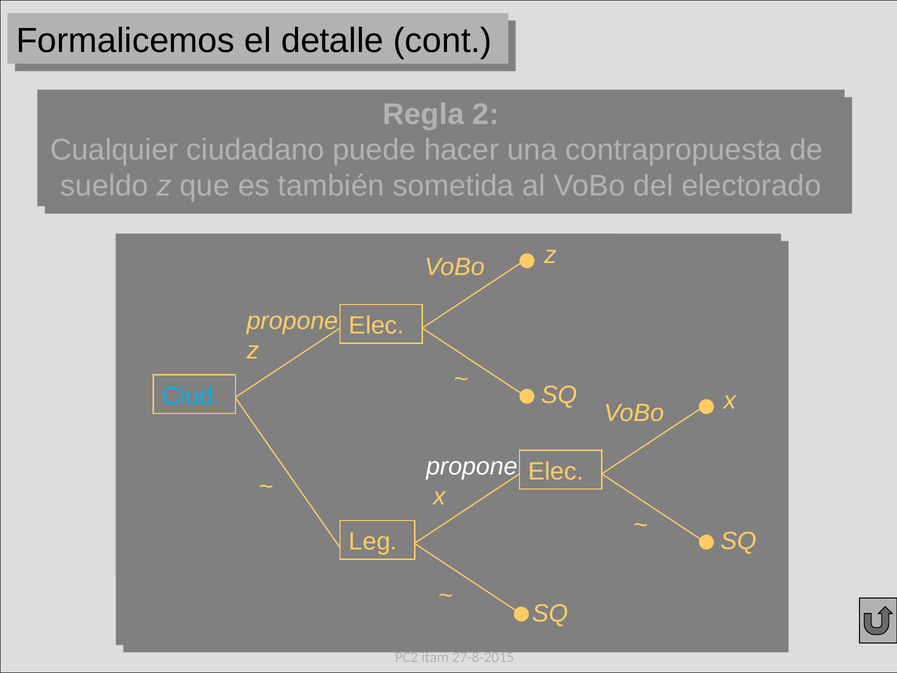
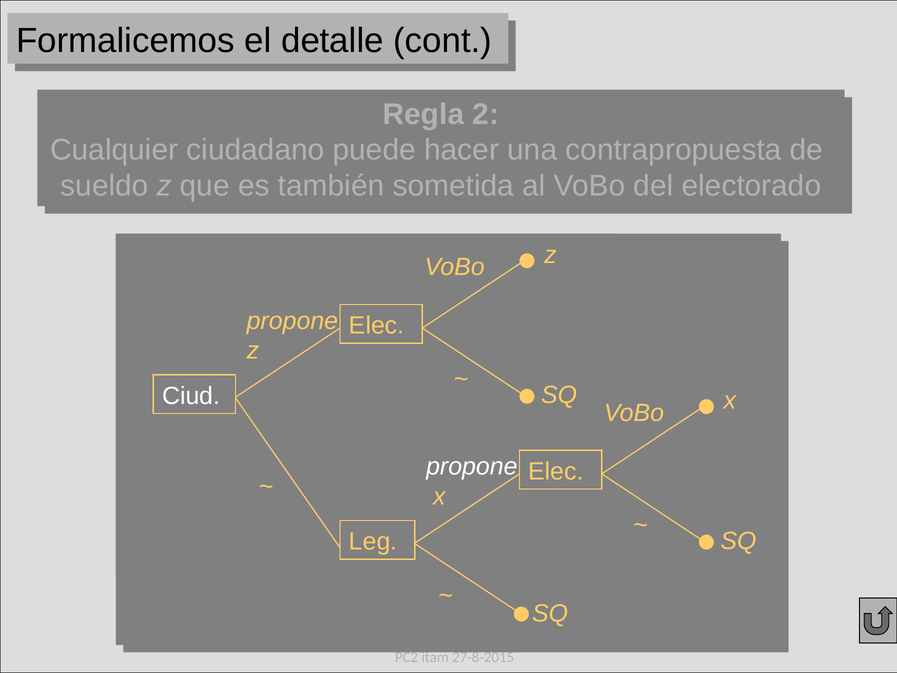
Ciud colour: light blue -> white (191, 396)
